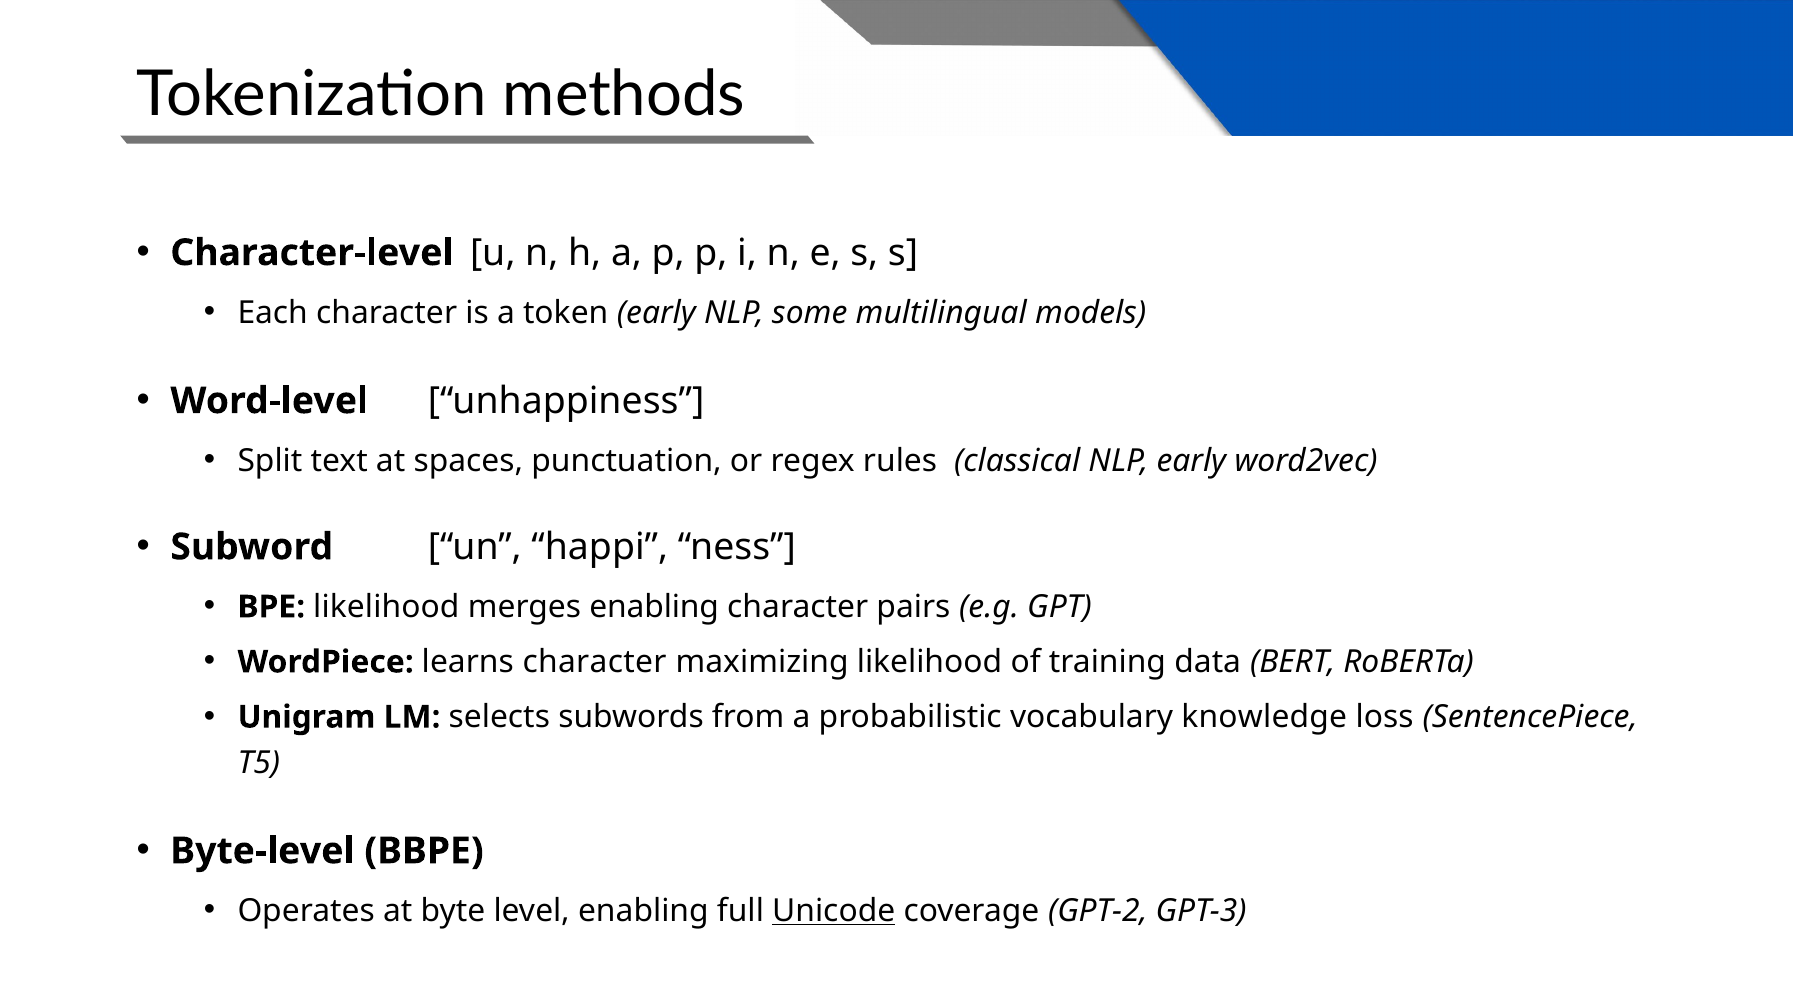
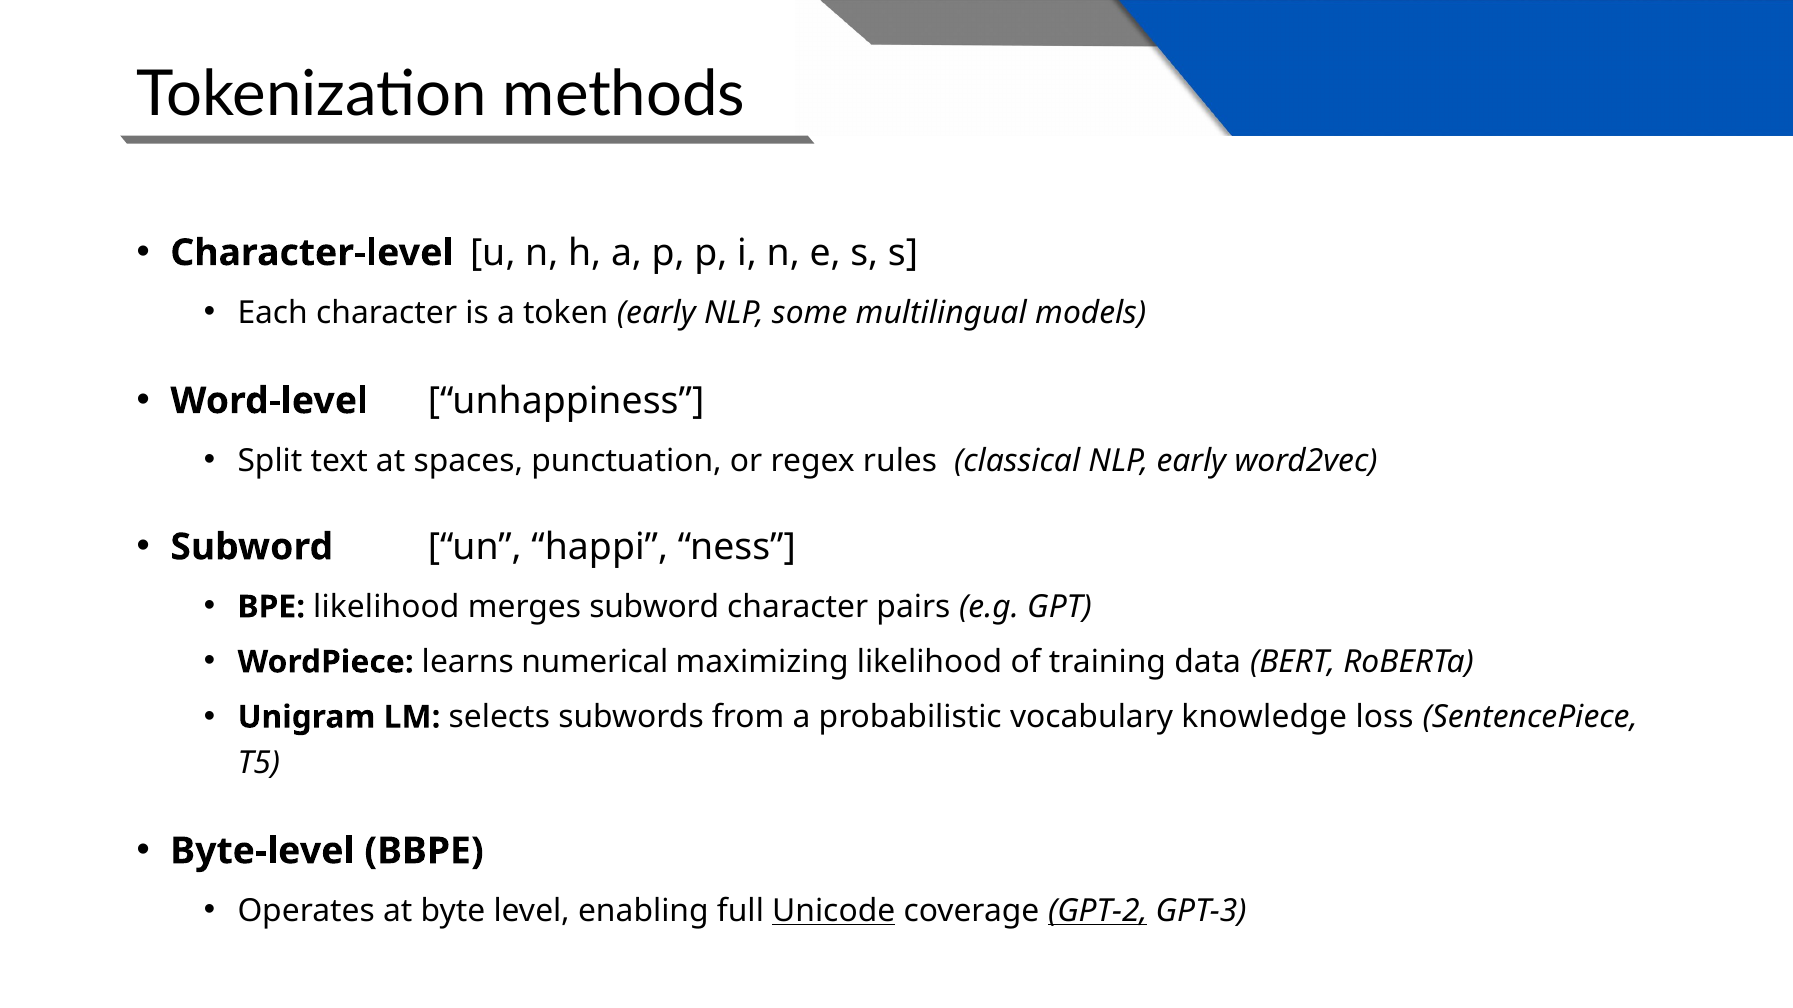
merges enabling: enabling -> subword (654, 607)
learns character: character -> numerical (595, 662)
GPT-2 underline: none -> present (1098, 911)
